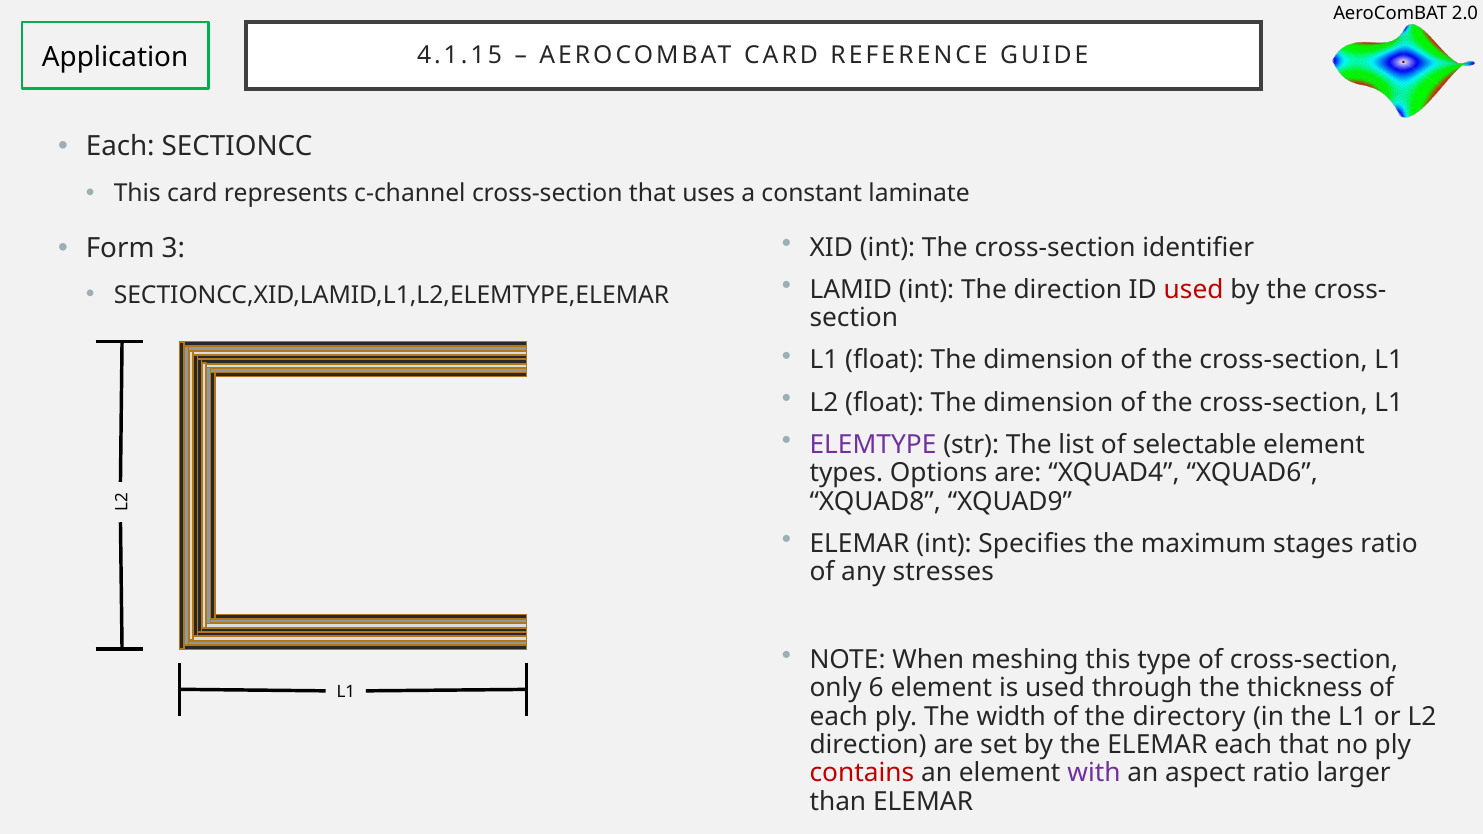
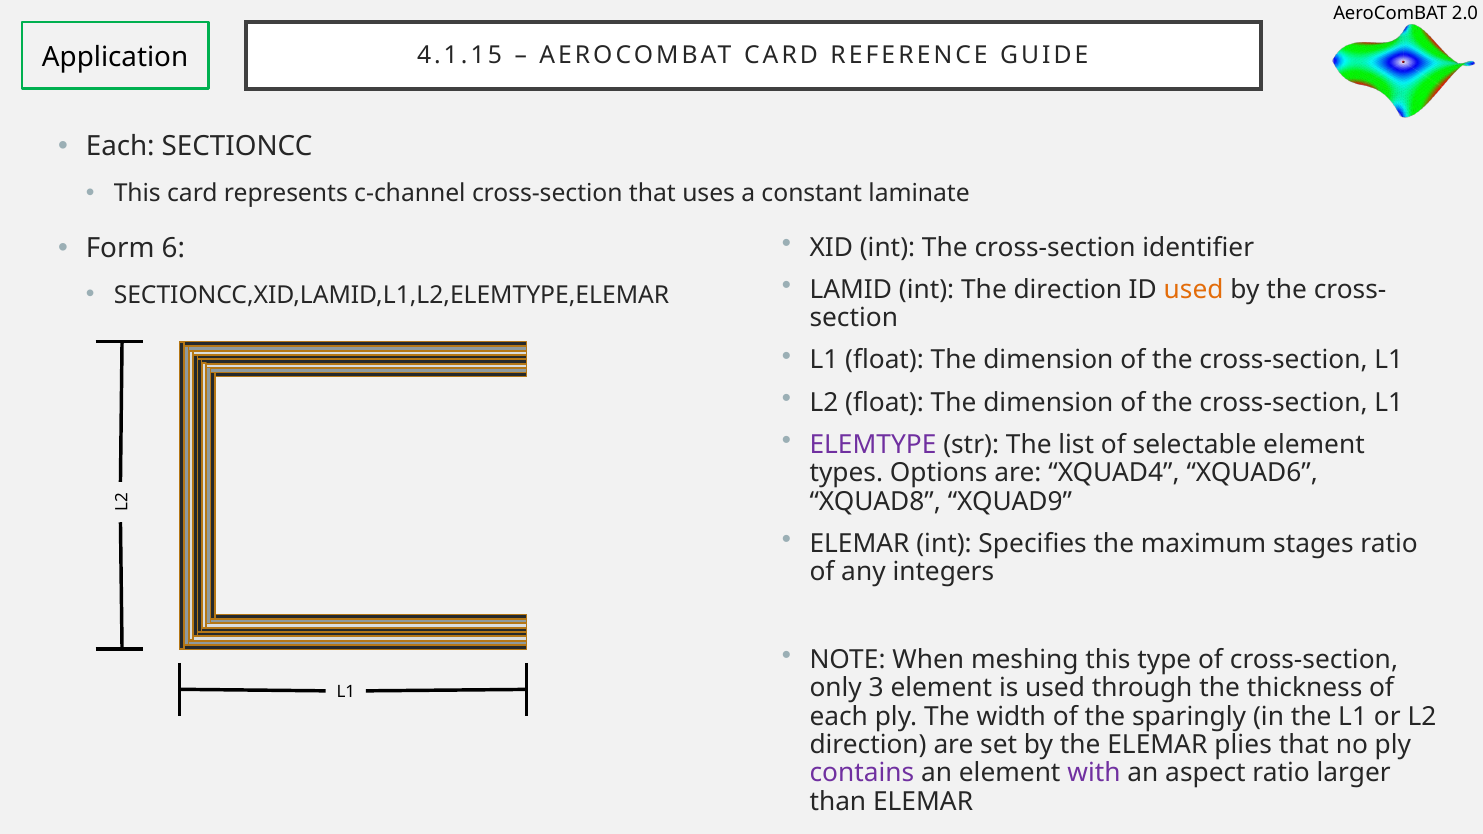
3: 3 -> 6 (173, 248)
used colour: red -> orange (1194, 290)
stresses: stresses -> integers (943, 572)
6: 6 -> 3 (876, 688)
directory: directory -> sparingly (1189, 717)
ELEMAR each: each -> plies (1243, 745)
contains colour: red -> purple (862, 773)
